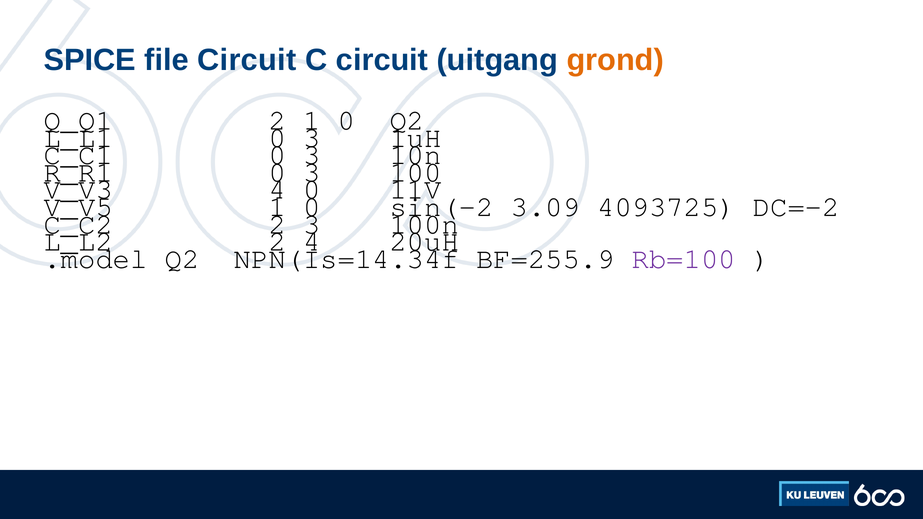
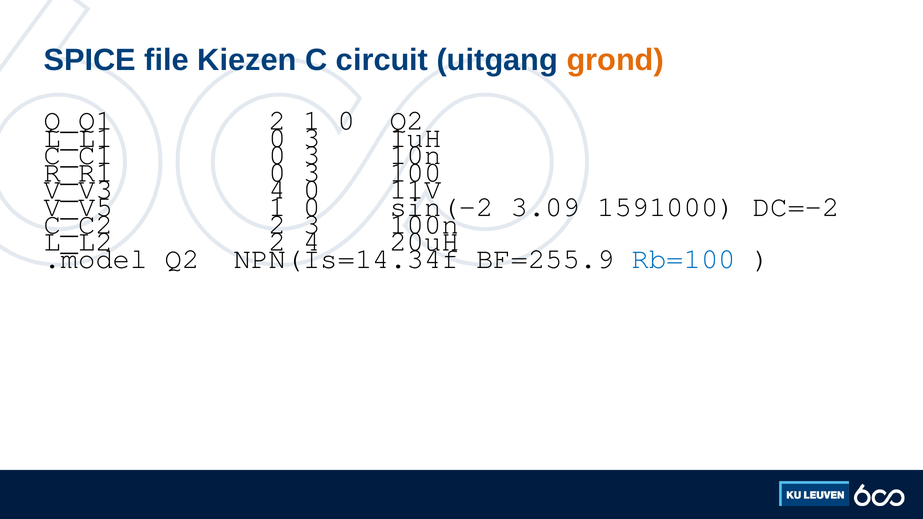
file Circuit: Circuit -> Kiezen (247, 60)
4093725: 4093725 -> 1591000 (666, 207)
Rb=100 colour: purple -> blue (684, 259)
